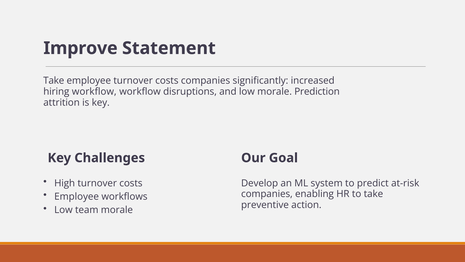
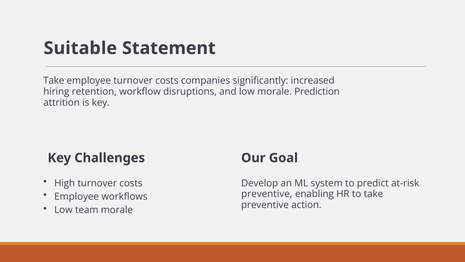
Improve: Improve -> Suitable (80, 48)
hiring workflow: workflow -> retention (94, 91)
companies: companies -> preventive (267, 194)
